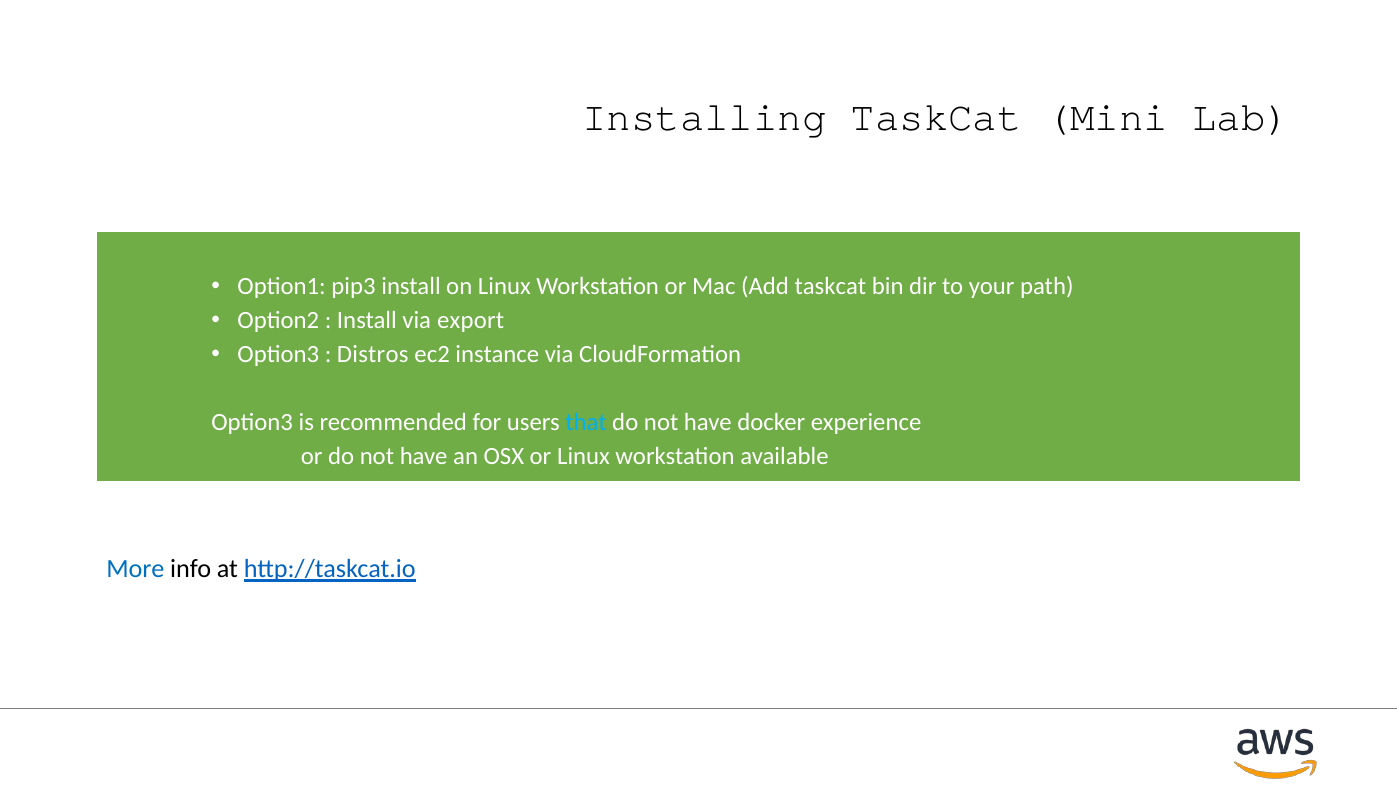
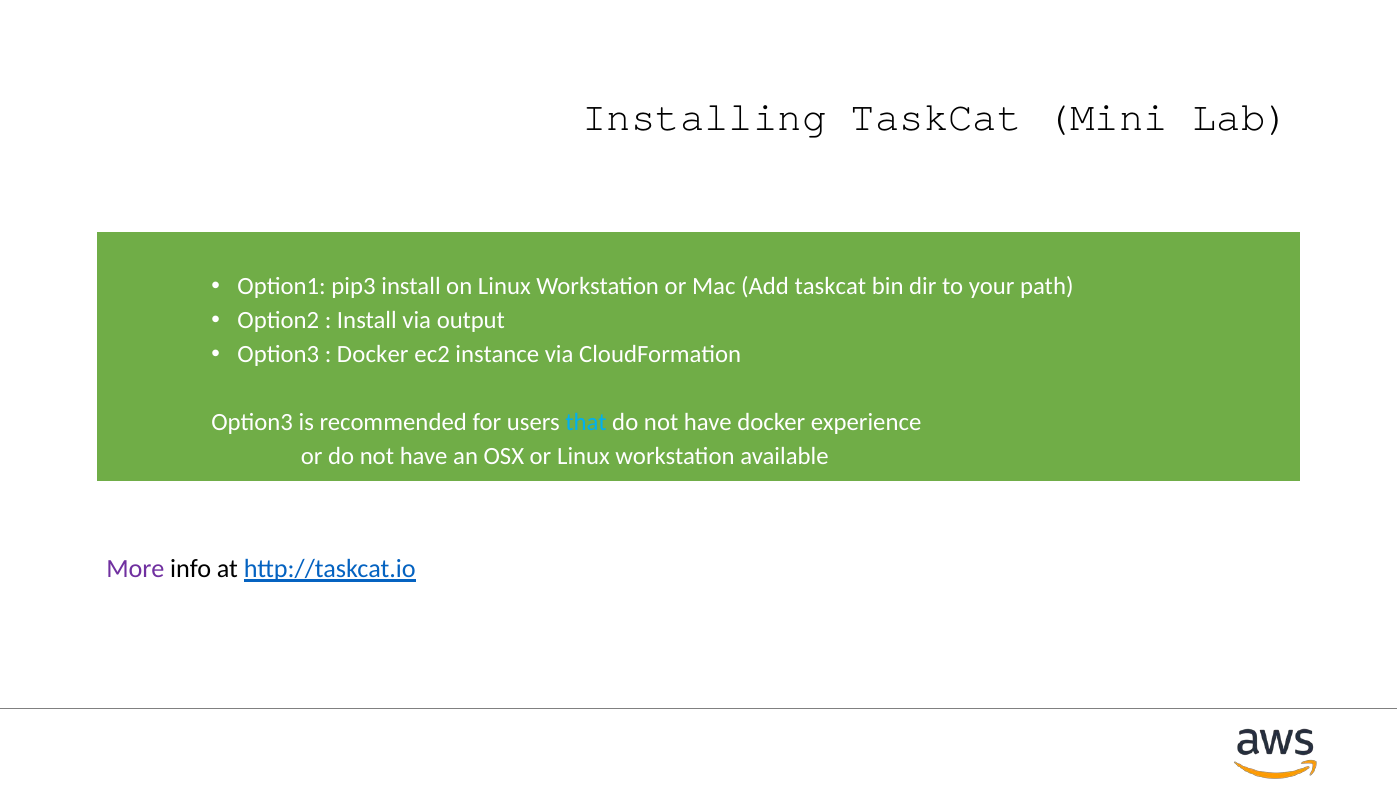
export: export -> output (471, 320)
Distros: Distros -> Docker (373, 354)
More colour: blue -> purple (135, 569)
